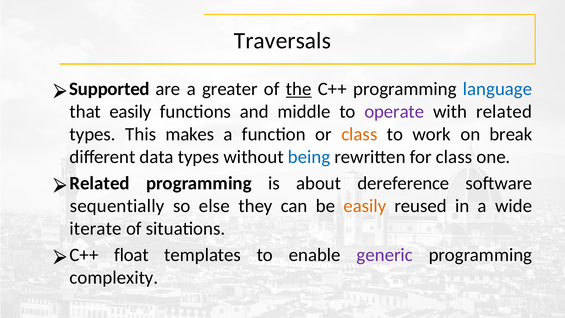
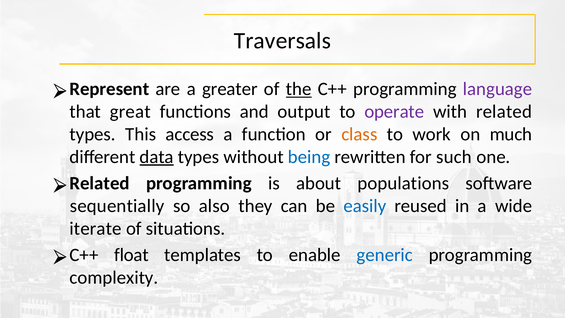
Supported: Supported -> Represent (109, 89)
language colour: blue -> purple (498, 89)
that easily: easily -> great (130, 112)
middle: middle -> output (304, 112)
makes: makes -> access (190, 134)
break: break -> much (511, 134)
data underline: none -> present (157, 157)
for class: class -> such (454, 157)
dereference: dereference -> populations (403, 183)
else: else -> also (214, 206)
easily colour: orange -> blue (365, 206)
generic colour: purple -> blue (385, 255)
